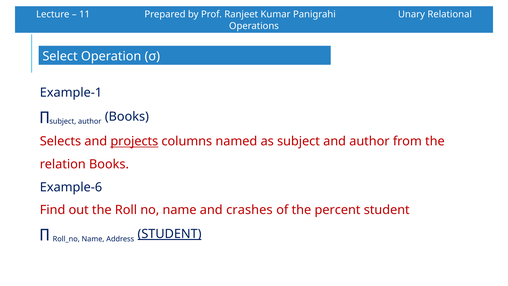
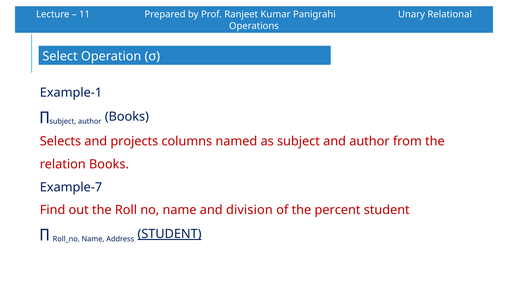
projects underline: present -> none (134, 141)
Example-6: Example-6 -> Example-7 (71, 187)
crashes: crashes -> division (249, 210)
